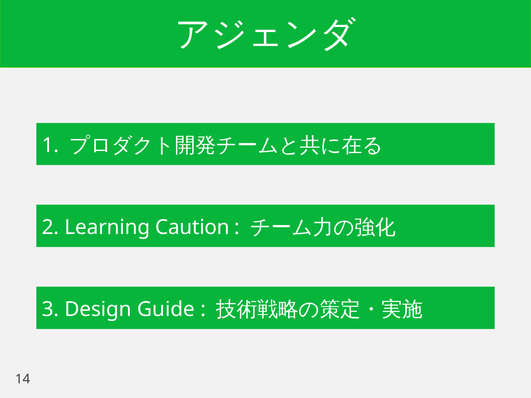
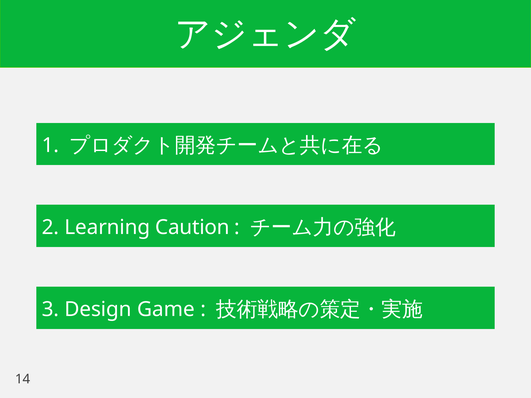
Guide: Guide -> Game (166, 309)
